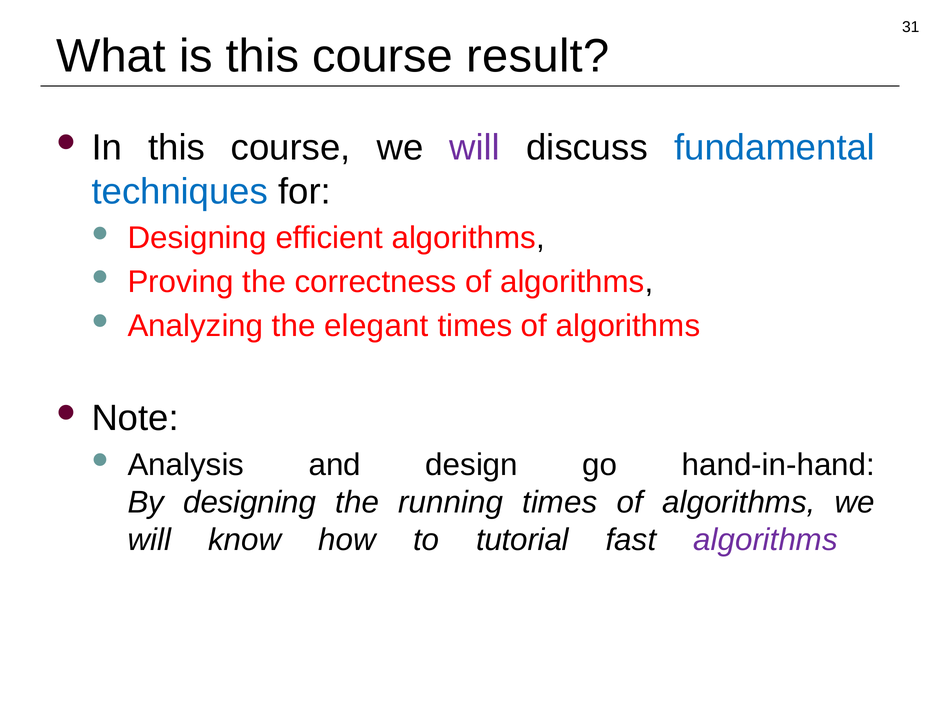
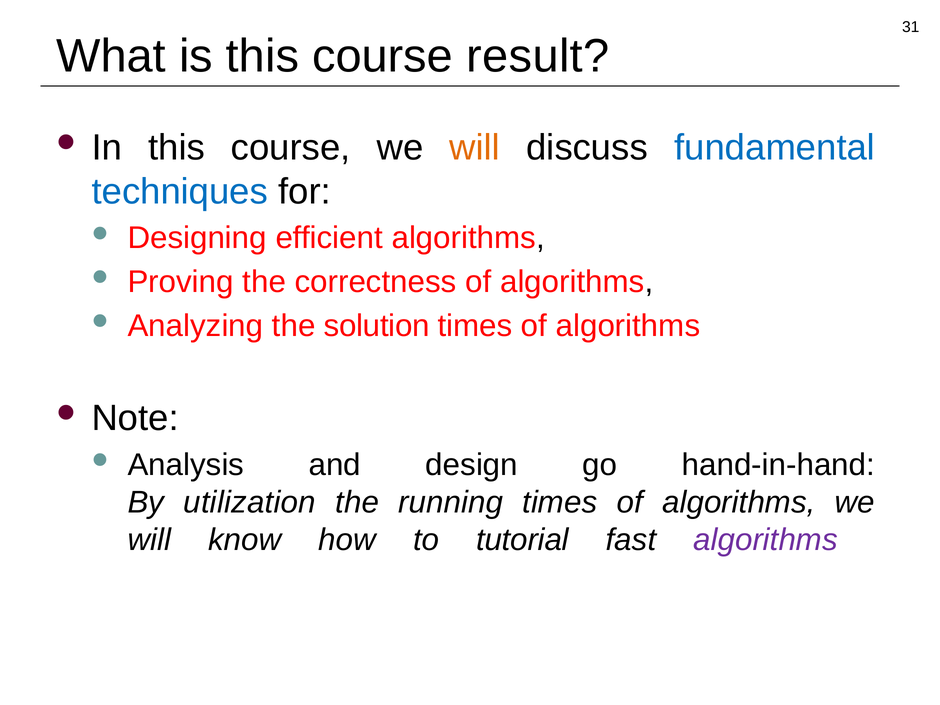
will colour: purple -> orange (475, 148)
elegant: elegant -> solution (377, 326)
By designing: designing -> utilization (250, 502)
